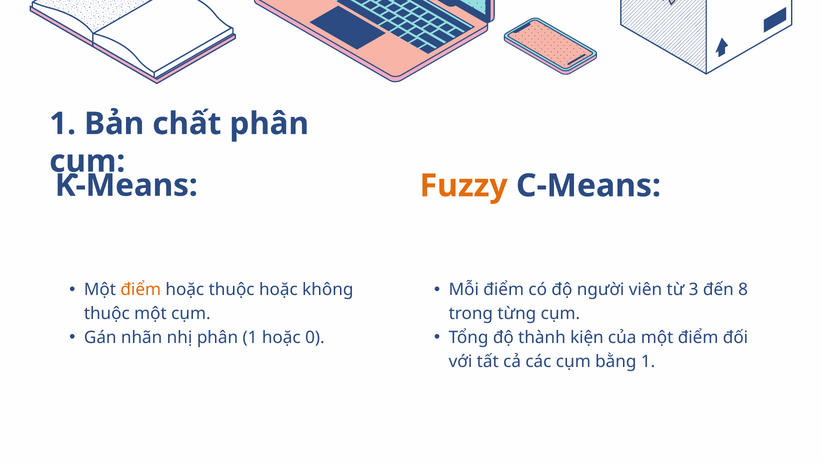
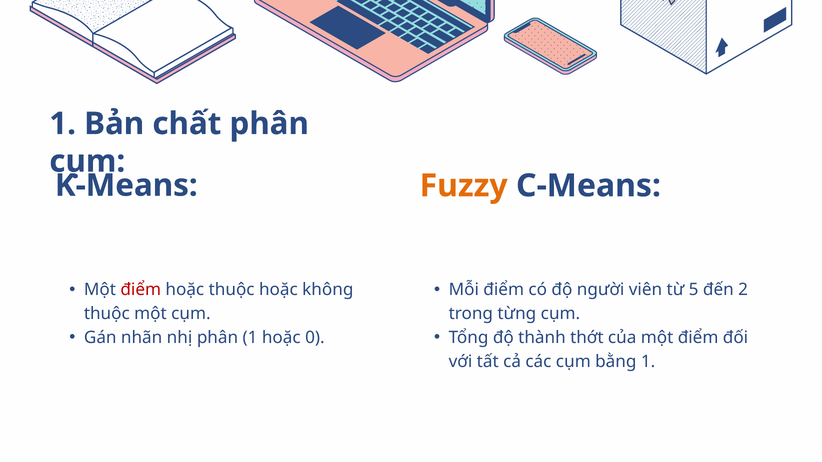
điểm colour: orange -> red (141, 290)
3: 3 -> 5 (694, 290)
8: 8 -> 2 (743, 290)
kiện: kiện -> thớt (587, 338)
